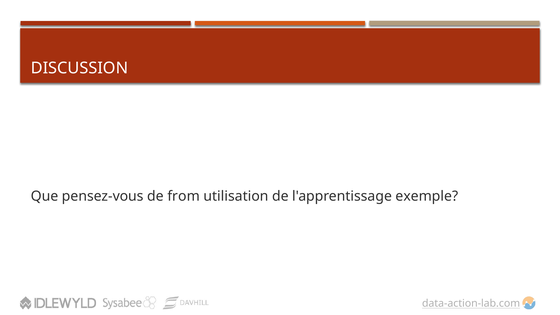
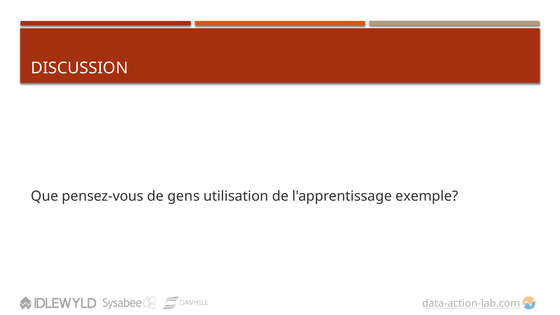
from: from -> gens (184, 196)
